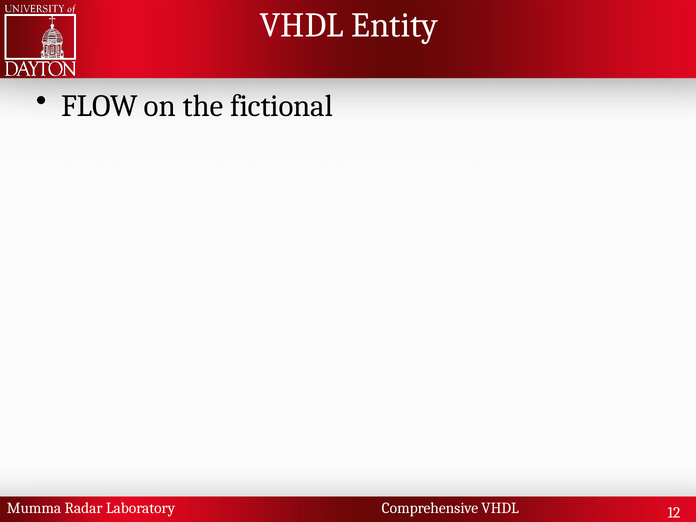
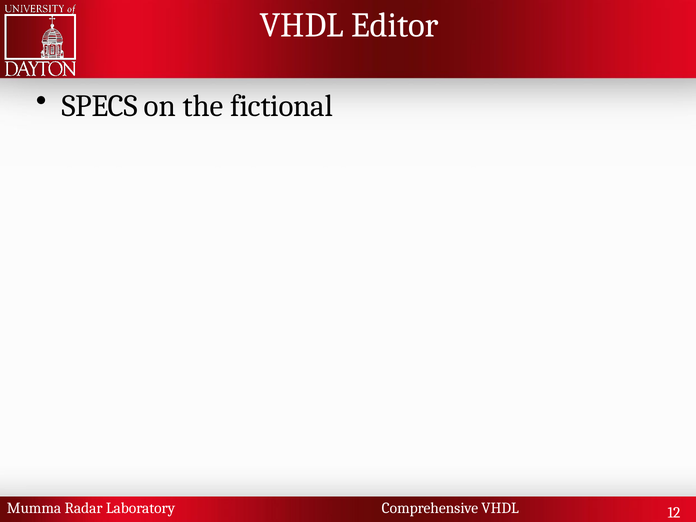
Entity: Entity -> Editor (395, 25)
FLOW: FLOW -> SPECS (100, 106)
